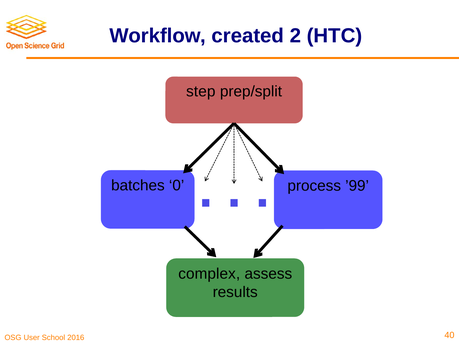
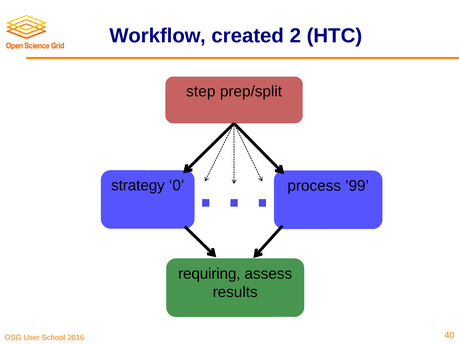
batches: batches -> strategy (138, 186)
complex: complex -> requiring (209, 274)
